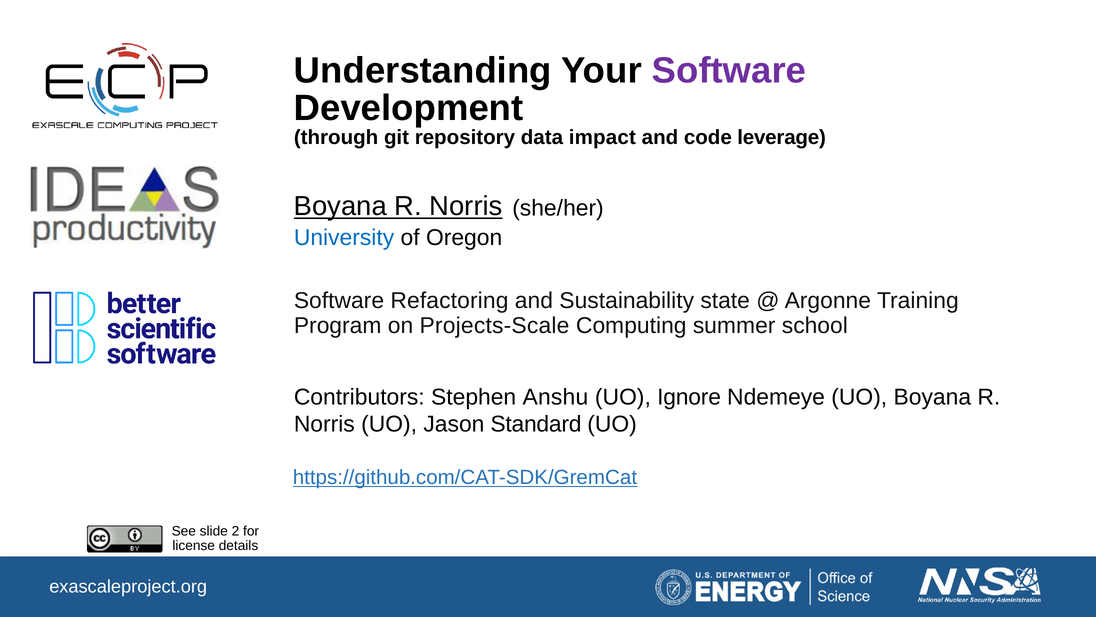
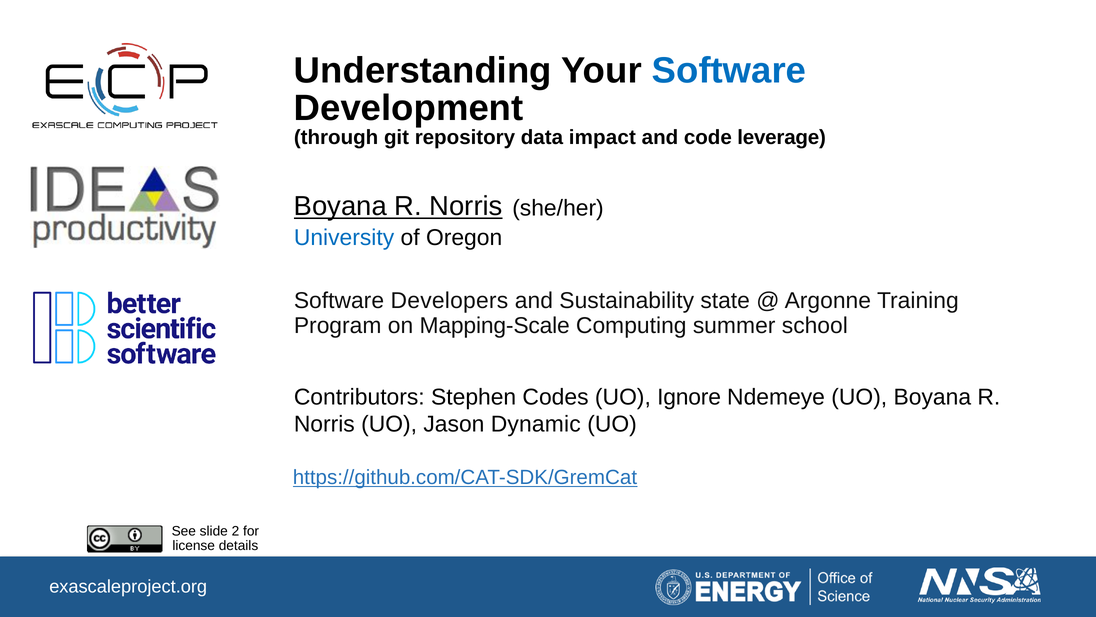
Software colour: purple -> blue (729, 71)
Refactoring: Refactoring -> Developers (449, 301)
Projects-Scale: Projects-Scale -> Mapping-Scale (495, 325)
Anshu: Anshu -> Codes (556, 397)
Standard: Standard -> Dynamic (536, 424)
